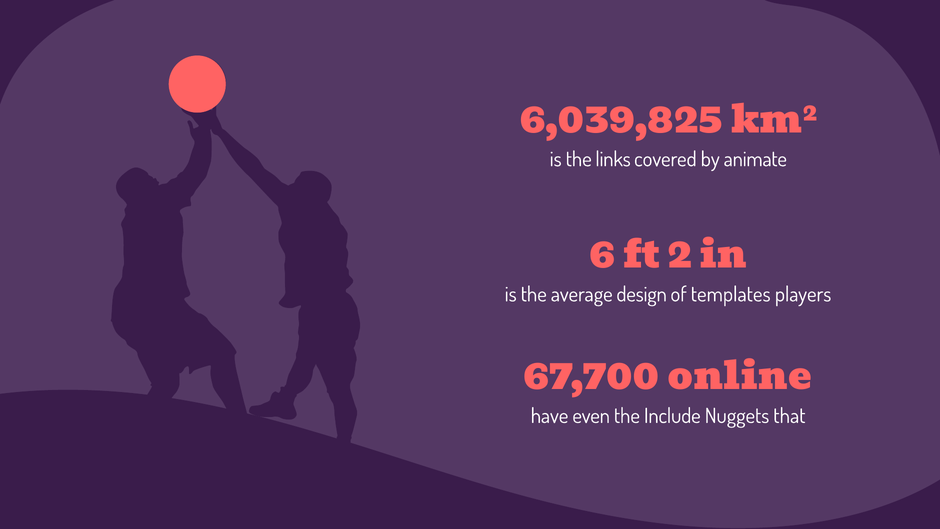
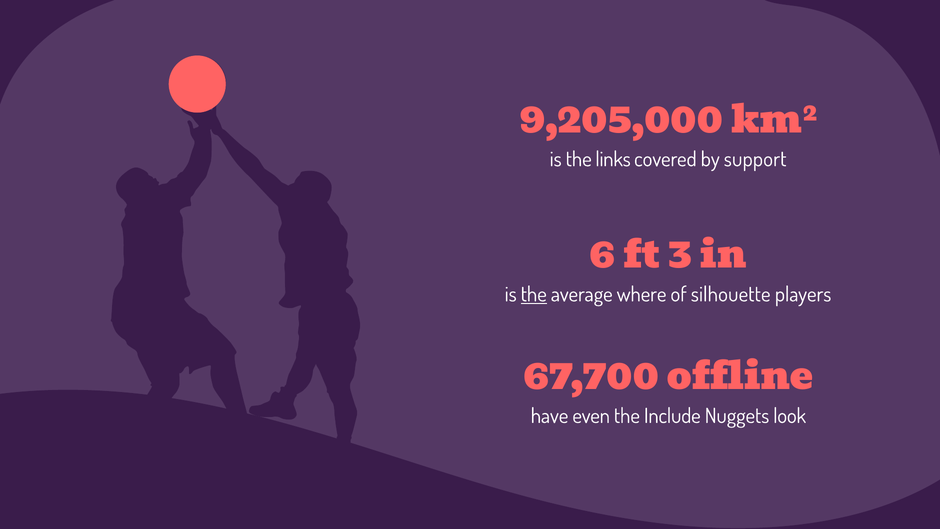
6,039,825: 6,039,825 -> 9,205,000 (621, 120)
animate: animate -> support (755, 159)
2: 2 -> 3 (680, 255)
the underline: none -> present (534, 294)
design: design -> where (642, 294)
templates: templates -> silhouette (731, 294)
online: online -> offline (740, 376)
that: that -> look (790, 416)
